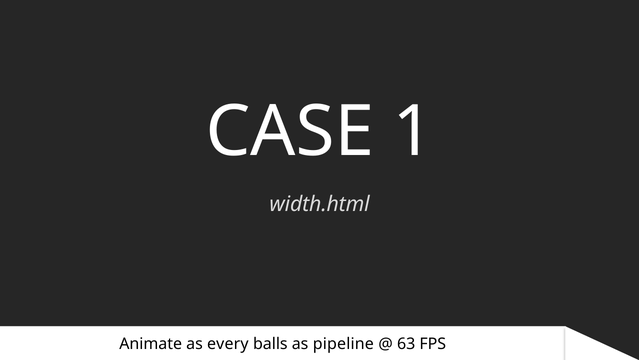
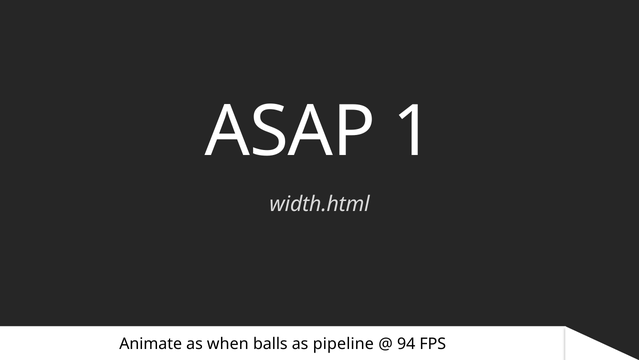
CASE: CASE -> ASAP (290, 132)
every: every -> when (228, 344)
63: 63 -> 94 (406, 344)
